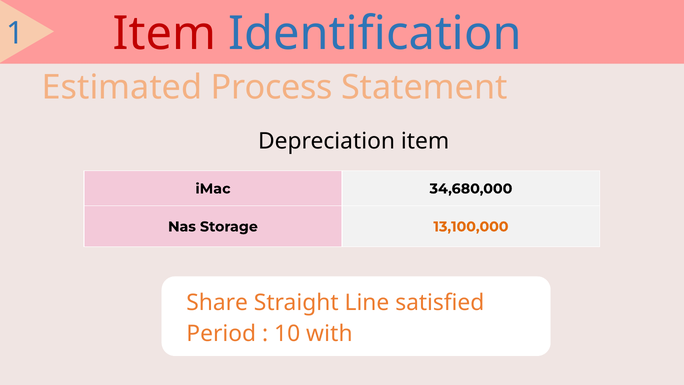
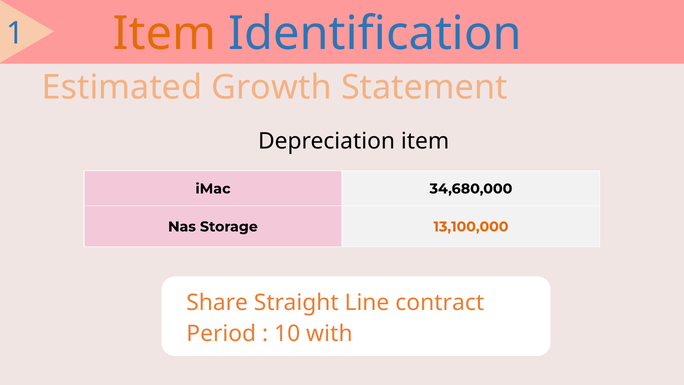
Item colour: red -> orange (165, 34)
Process: Process -> Growth (272, 87)
satisfied: satisfied -> contract (440, 302)
